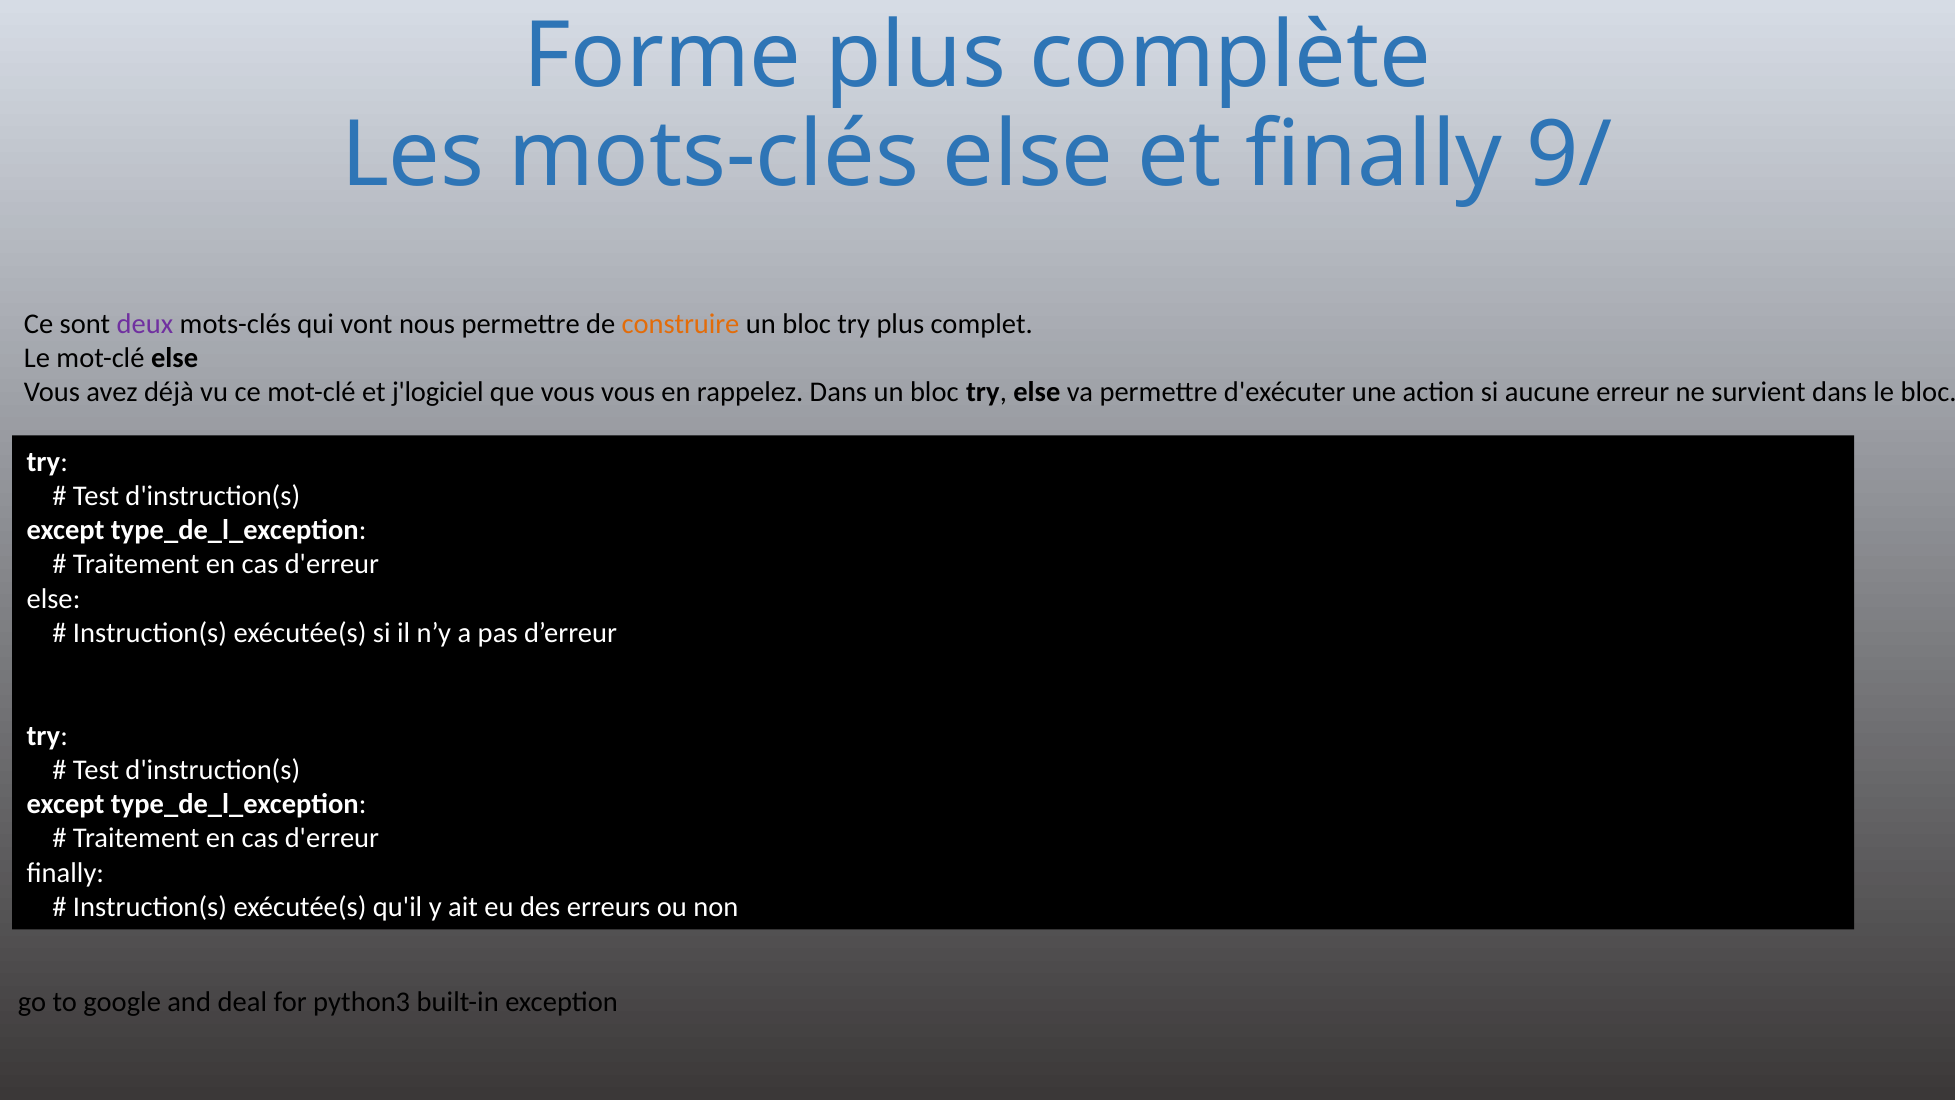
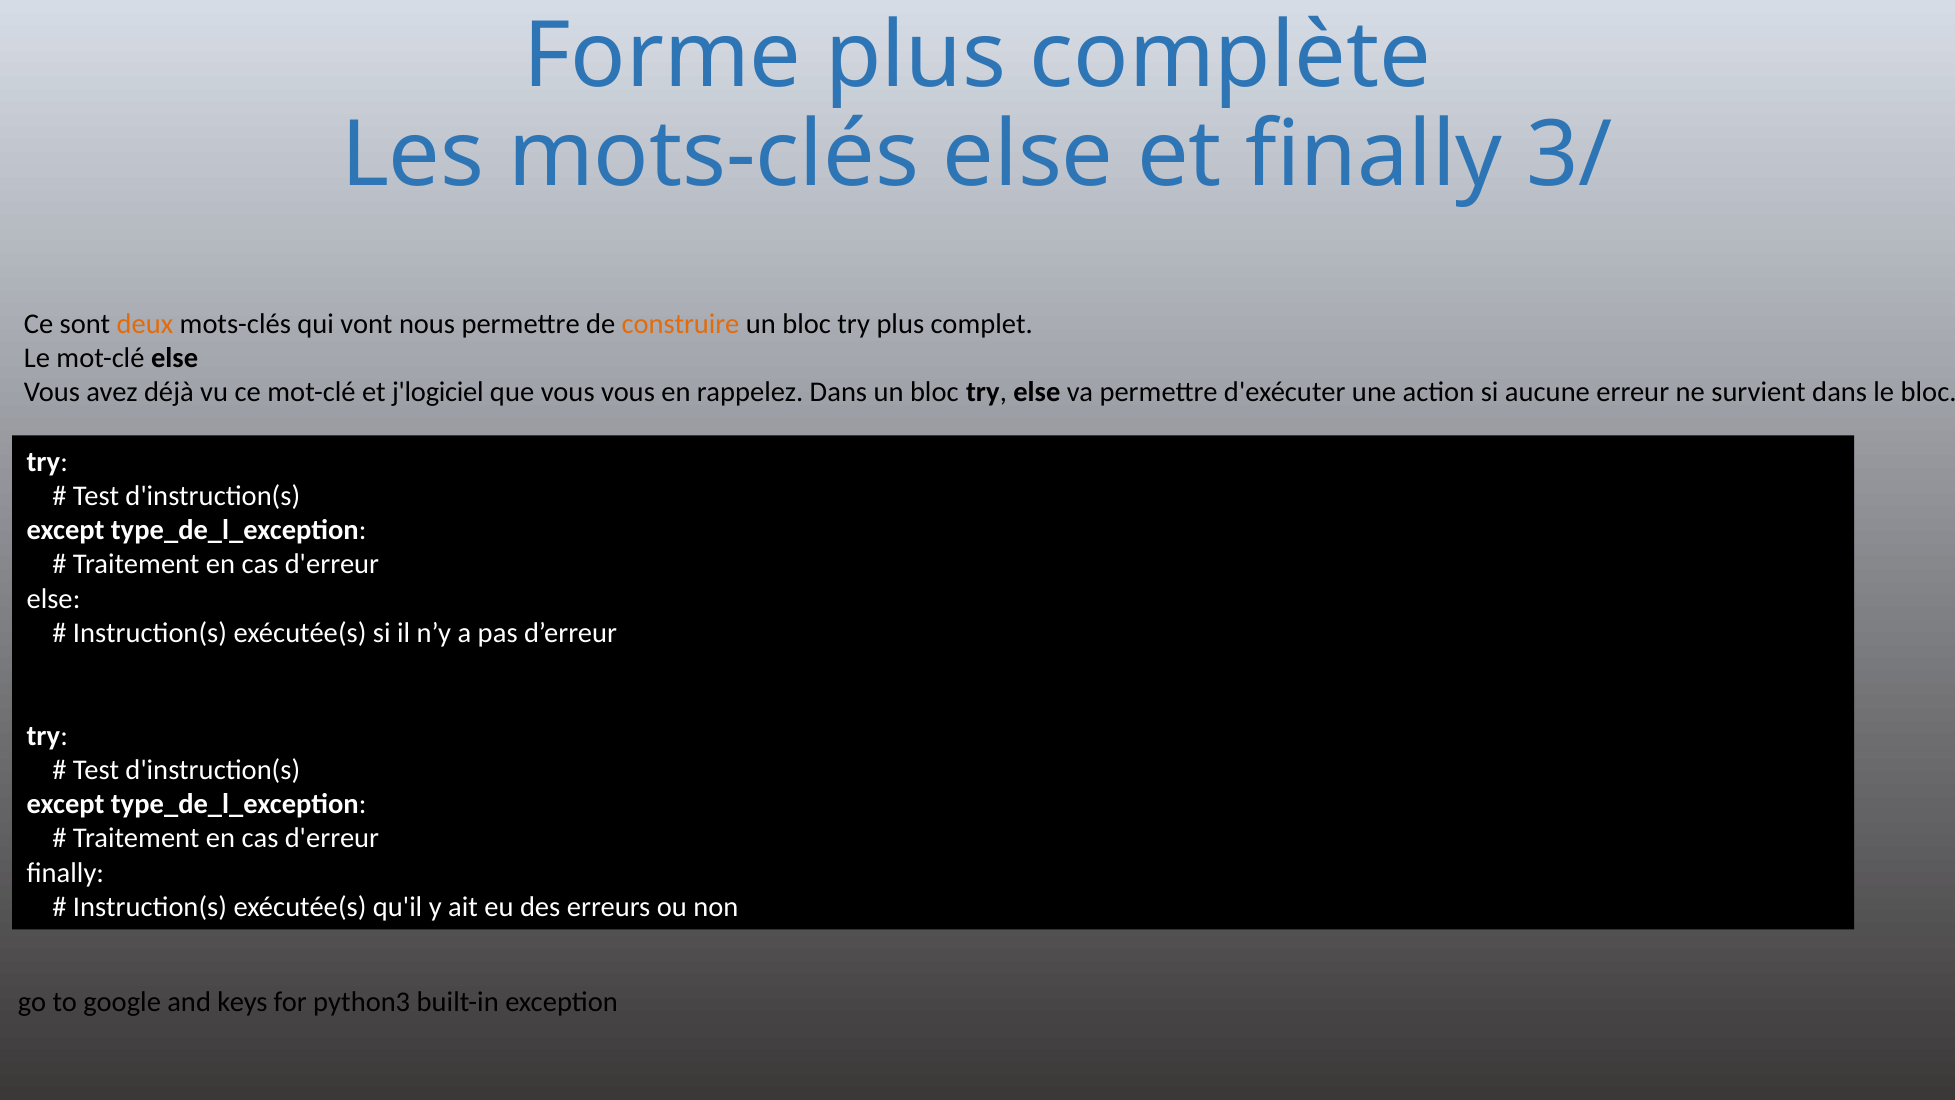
9/: 9/ -> 3/ (1570, 155)
deux colour: purple -> orange (145, 323)
deal: deal -> keys (242, 1002)
